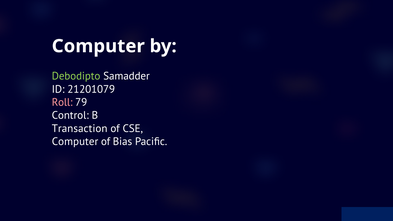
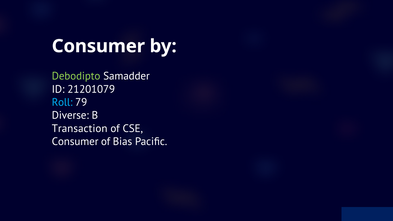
Computer: Computer -> Consumer (98, 46)
Roll colour: pink -> light blue (62, 102)
Control: Control -> Diverse (70, 115)
Computer: Computer -> Consumer (75, 142)
